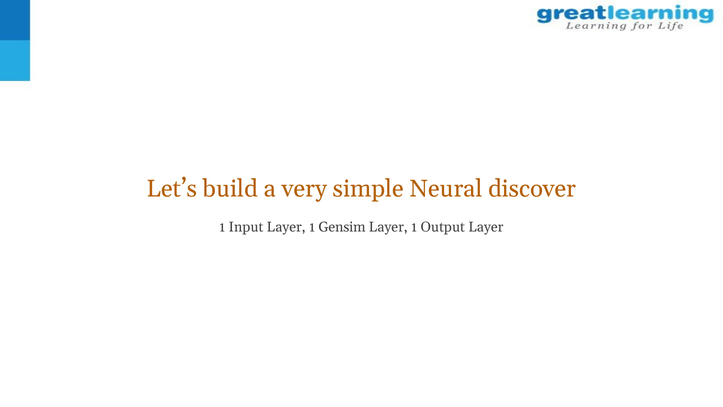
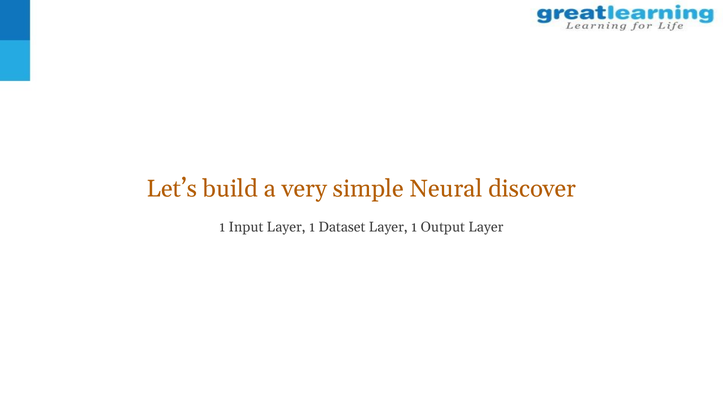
Gensim: Gensim -> Dataset (342, 227)
